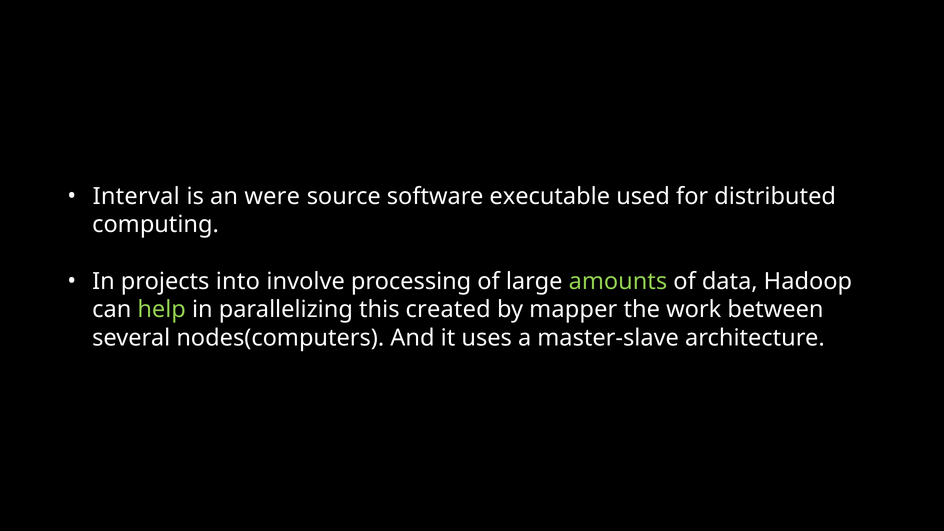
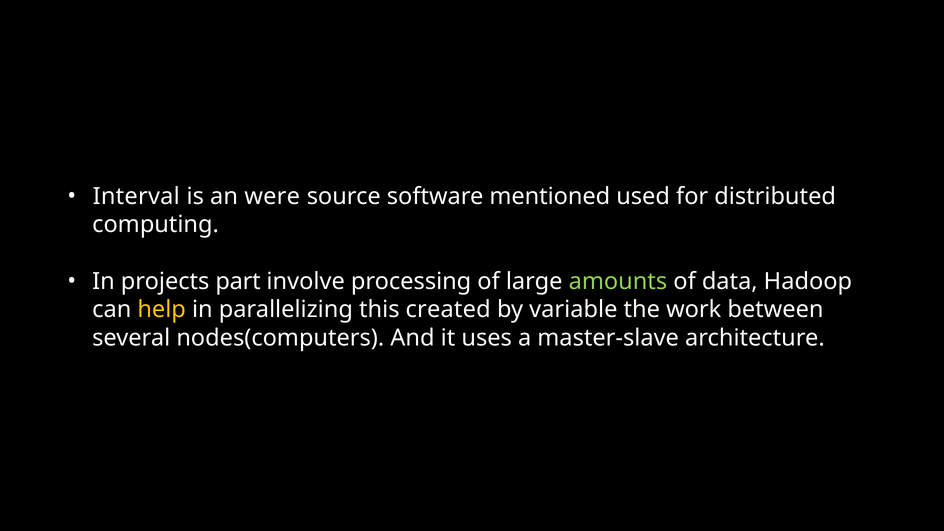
executable: executable -> mentioned (550, 196)
into: into -> part (238, 281)
help colour: light green -> yellow (162, 310)
mapper: mapper -> variable (573, 310)
